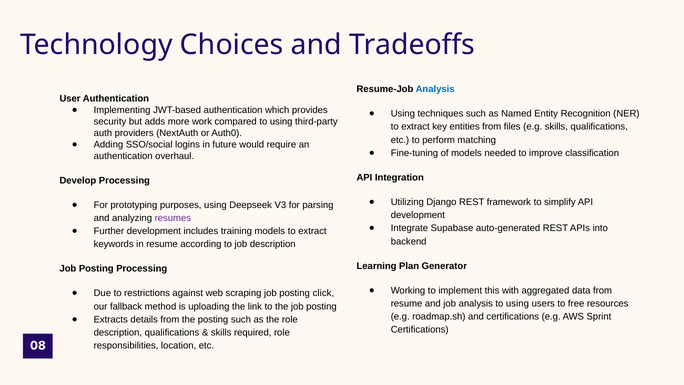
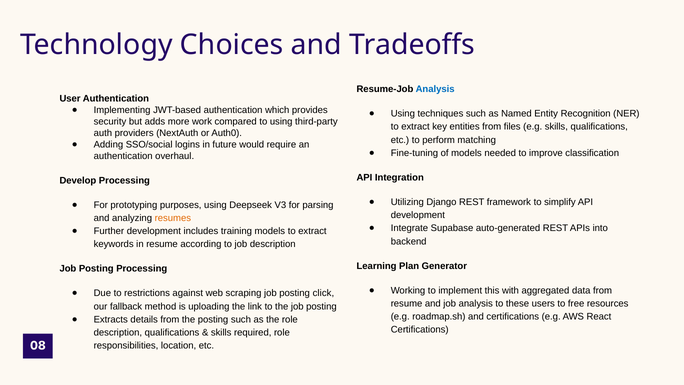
resumes colour: purple -> orange (173, 218)
analysis to using: using -> these (518, 303)
Sprint: Sprint -> React (599, 317)
